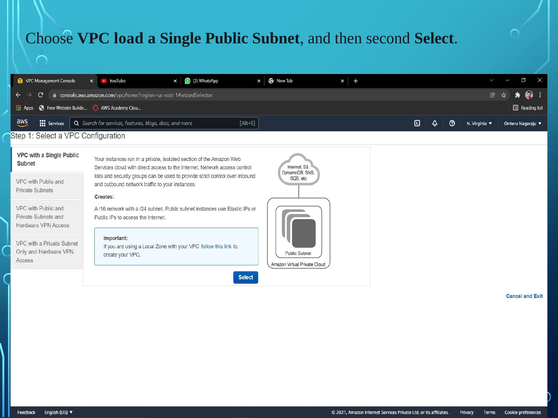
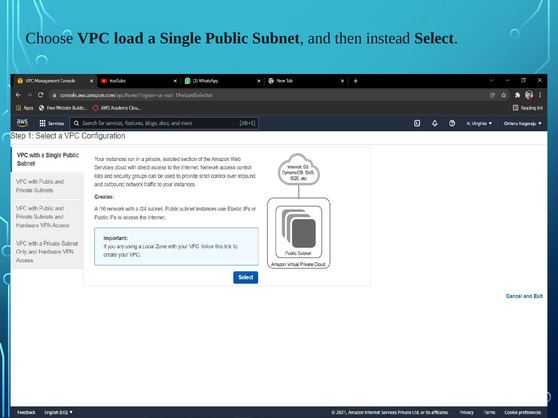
second: second -> instead (388, 38)
